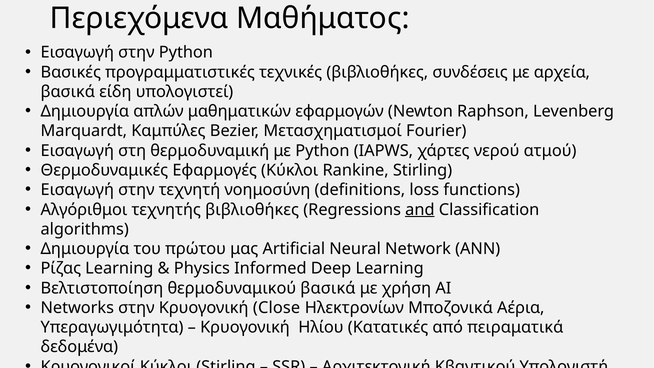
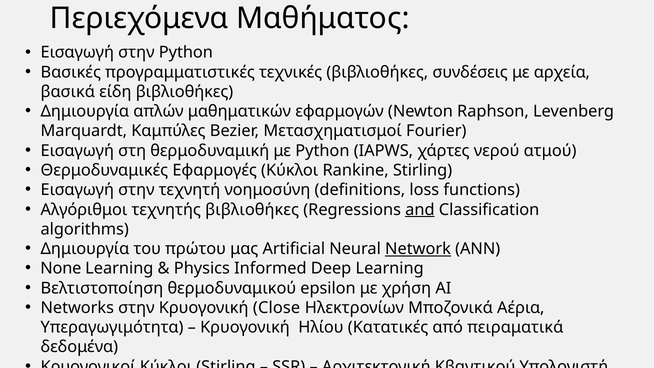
είδη υπολογιστεί: υπολογιστεί -> βιβλιοθήκες (185, 92)
Network underline: none -> present (418, 249)
Ρίζας: Ρίζας -> None (61, 268)
θερμοδυναμικού βασικά: βασικά -> epsilon (328, 288)
